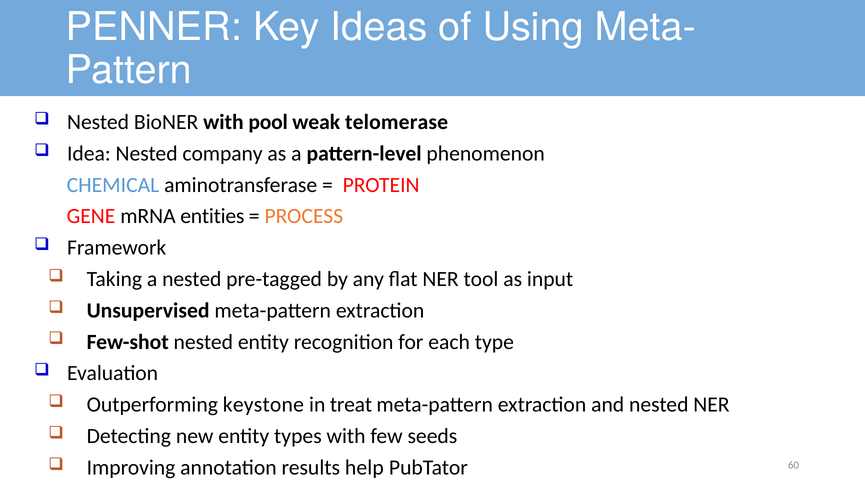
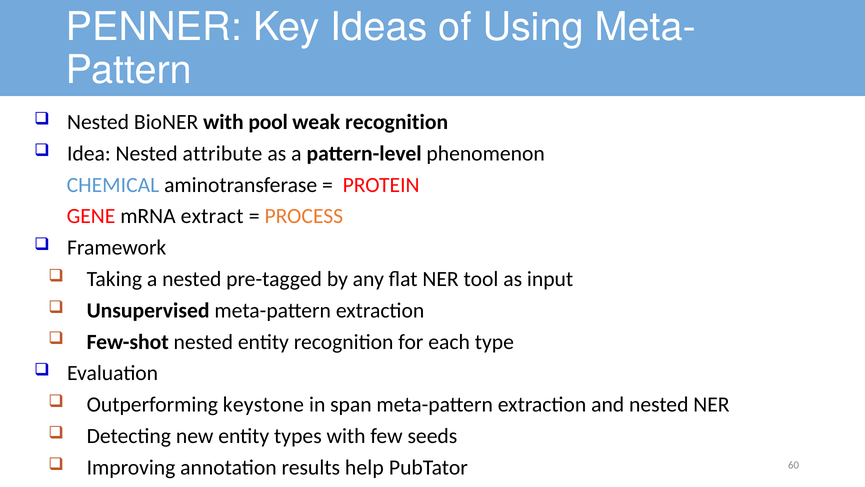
weak telomerase: telomerase -> recognition (397, 122)
company: company -> attribute (222, 153)
entities: entities -> extract (212, 216)
treat: treat -> span (351, 404)
